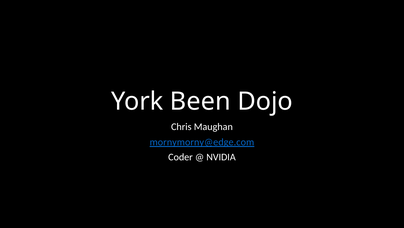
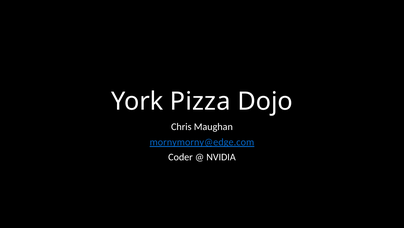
Been: Been -> Pizza (200, 101)
